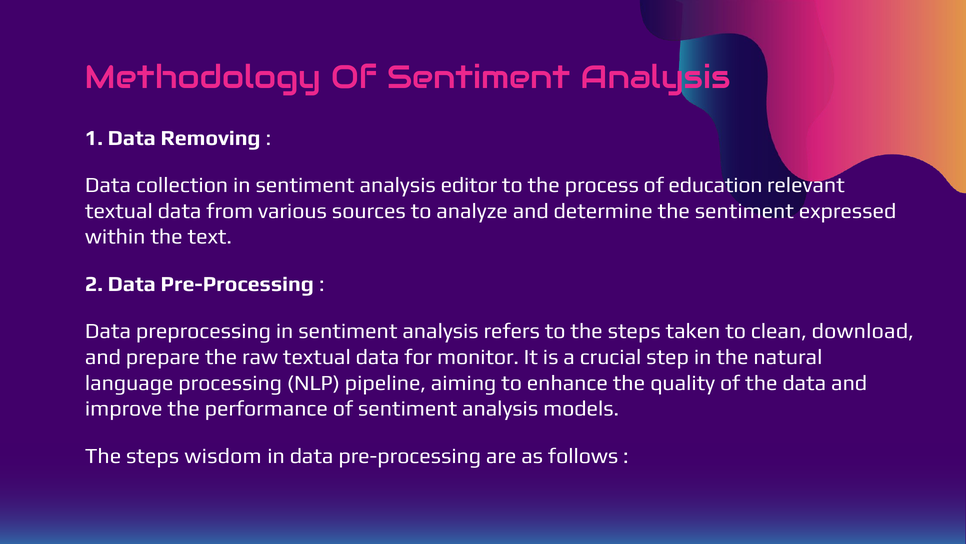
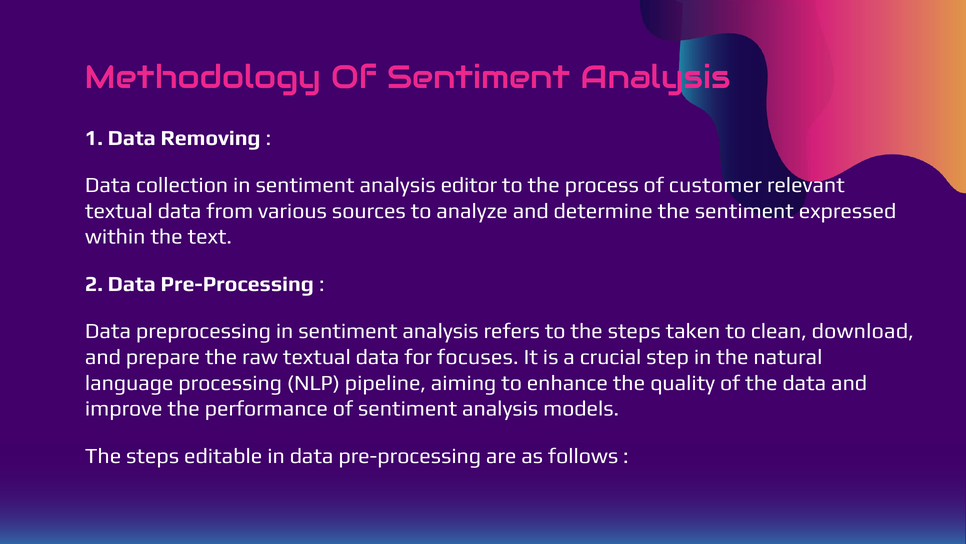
education: education -> customer (715, 185)
monitor: monitor -> focuses (478, 357)
wisdom: wisdom -> editable (223, 455)
